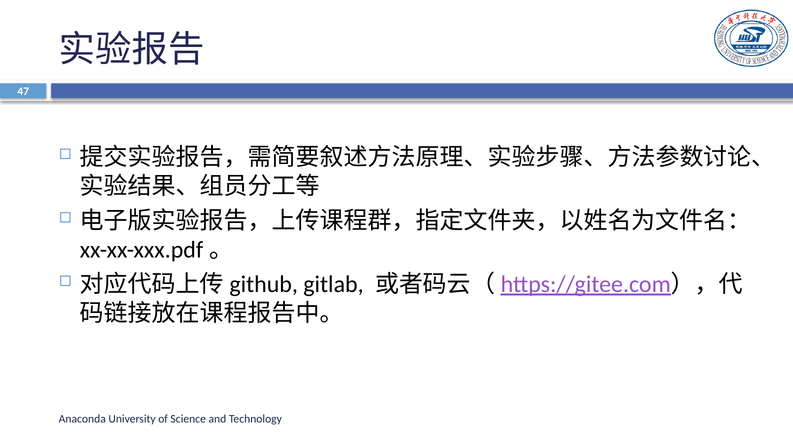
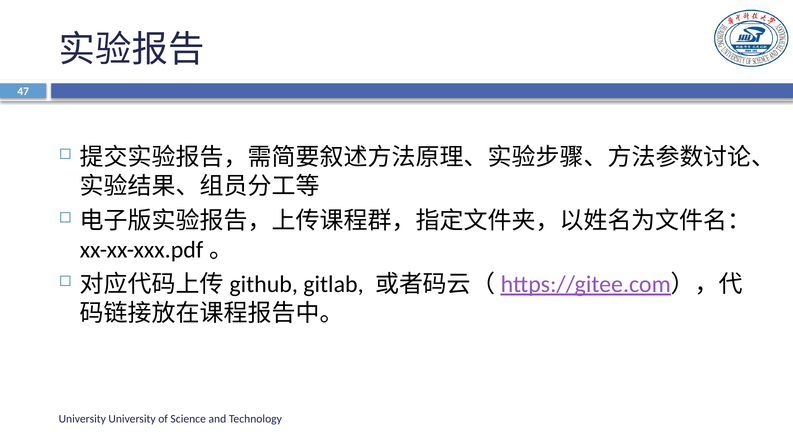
Anaconda: Anaconda -> University (82, 419)
